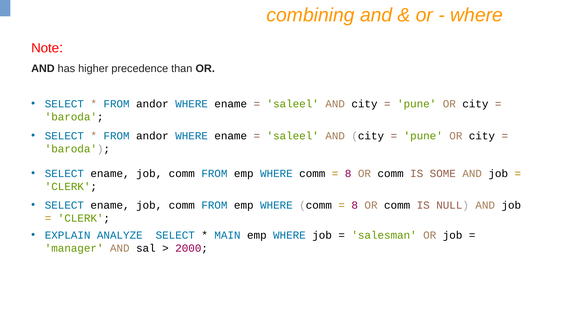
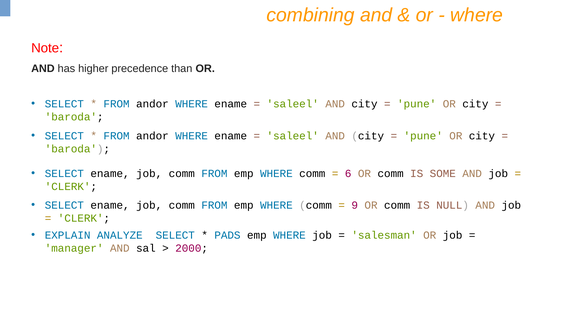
8: 8 -> 6 (348, 174)
8: 8 -> 9 (355, 205)
MAIN: MAIN -> PADS (227, 235)
